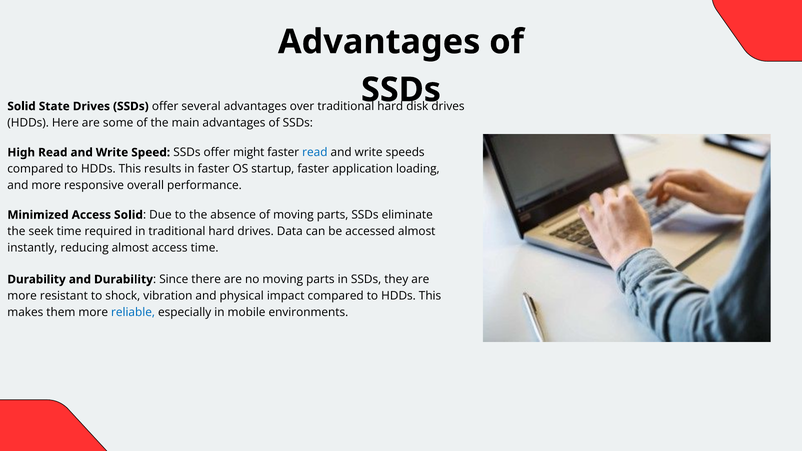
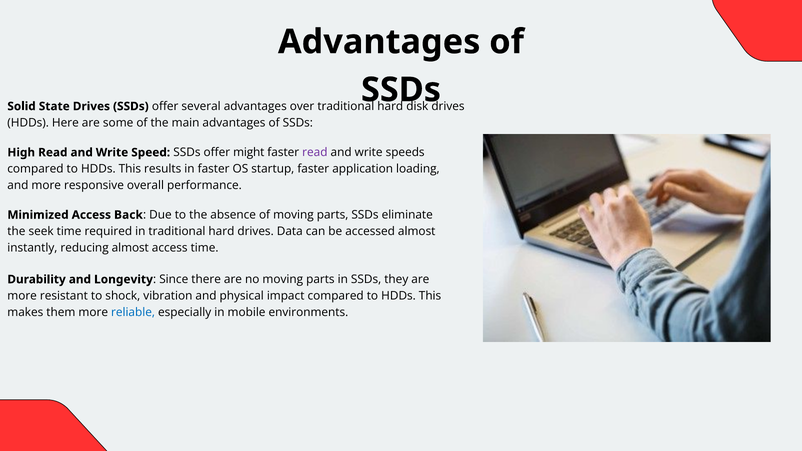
read colour: blue -> purple (315, 152)
Access Solid: Solid -> Back (128, 215)
and Durability: Durability -> Longevity (123, 279)
